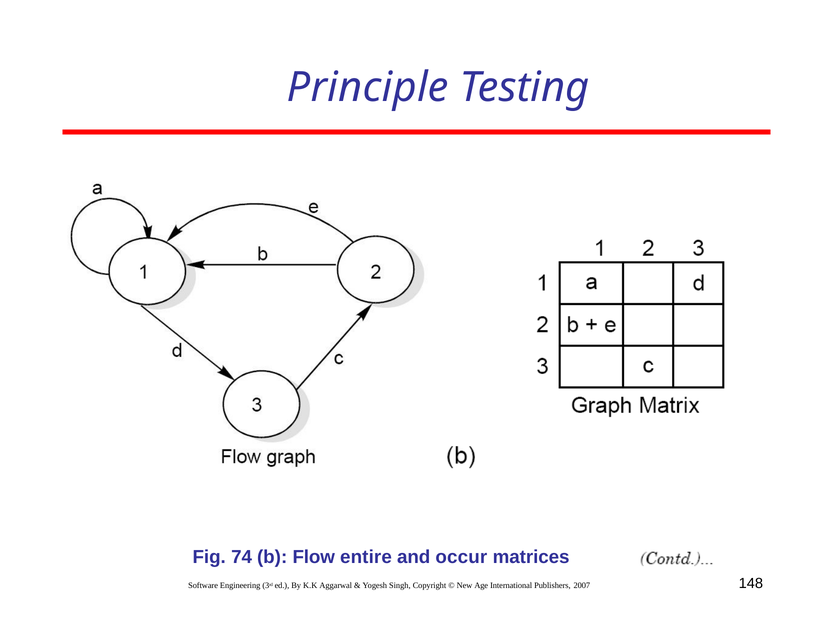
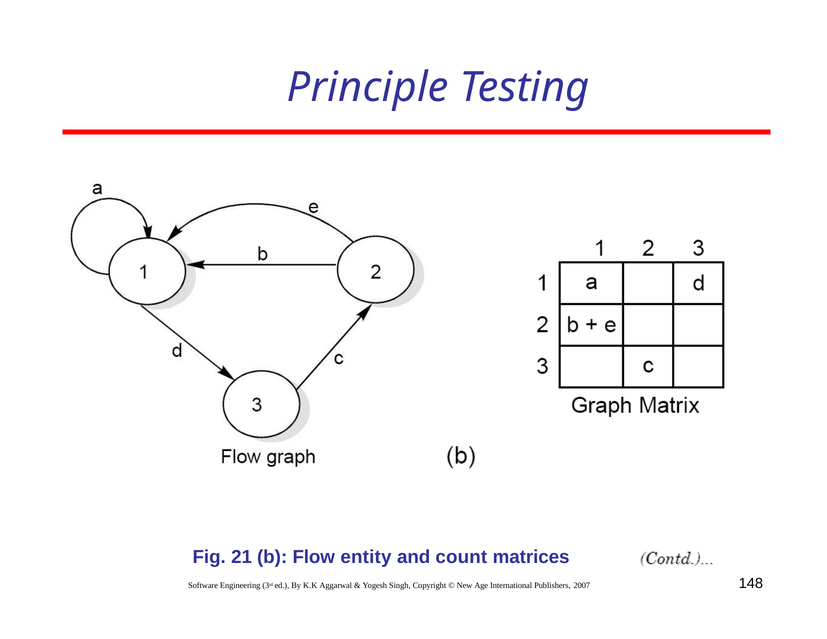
74: 74 -> 21 (242, 557)
entire: entire -> entity (366, 557)
occur: occur -> count (461, 557)
